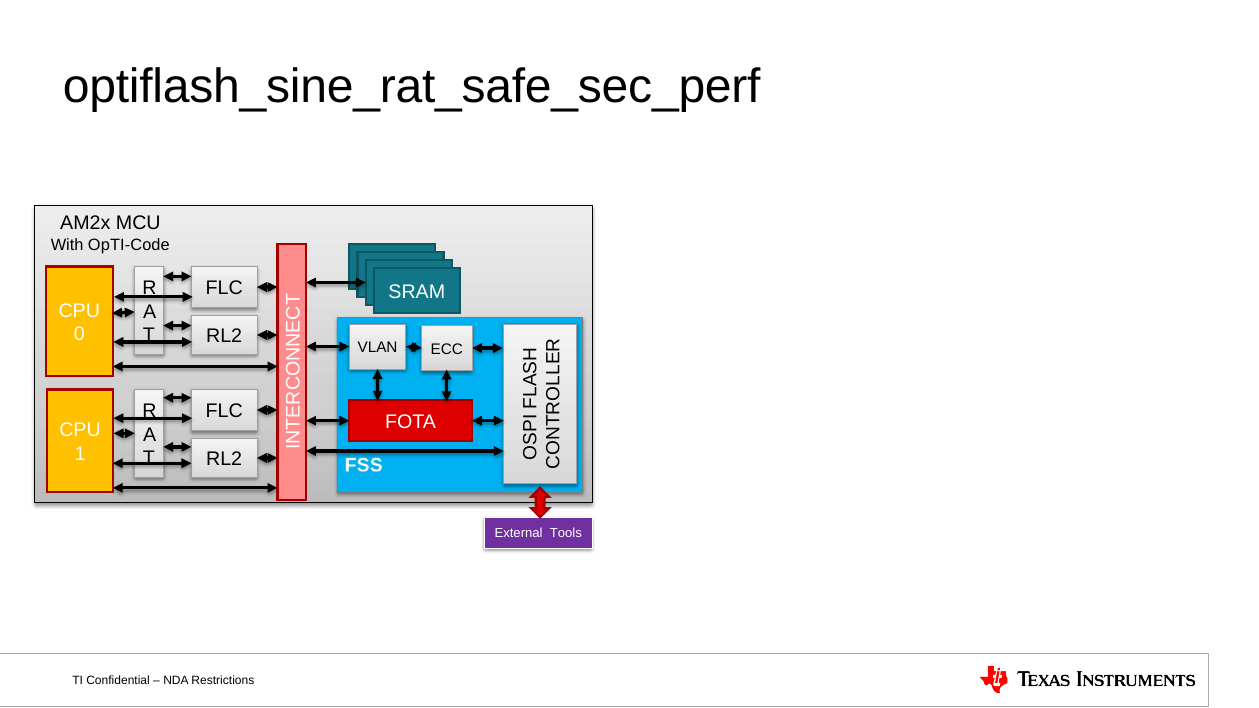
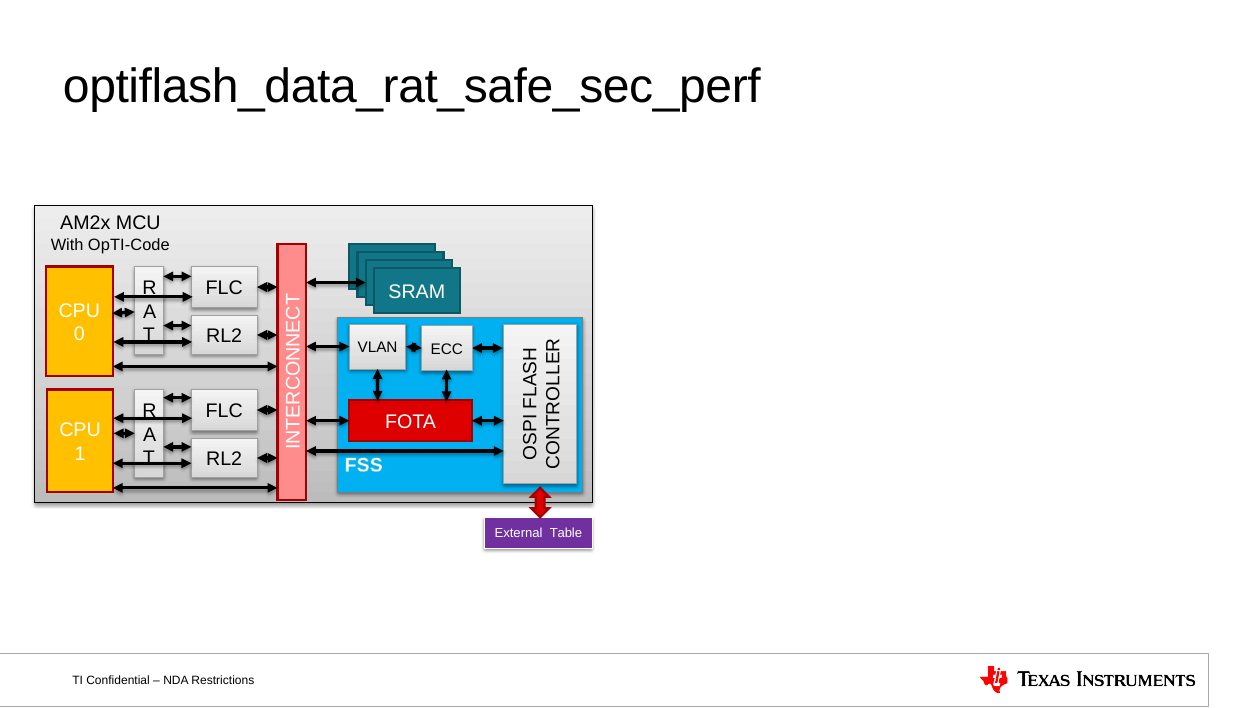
optiflash_sine_rat_safe_sec_perf: optiflash_sine_rat_safe_sec_perf -> optiflash_data_rat_safe_sec_perf (412, 87)
Tools: Tools -> Table (566, 534)
